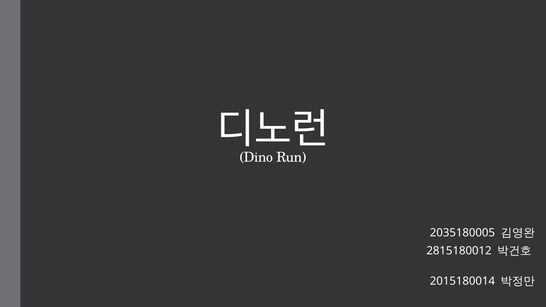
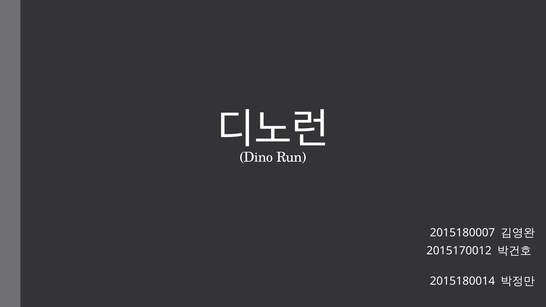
2035180005: 2035180005 -> 2015180007 (462, 233)
2815180012: 2815180012 -> 2015170012 (459, 251)
